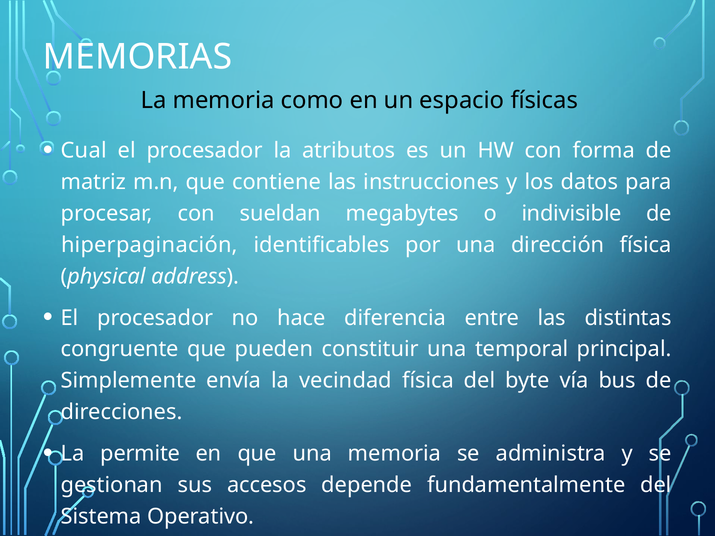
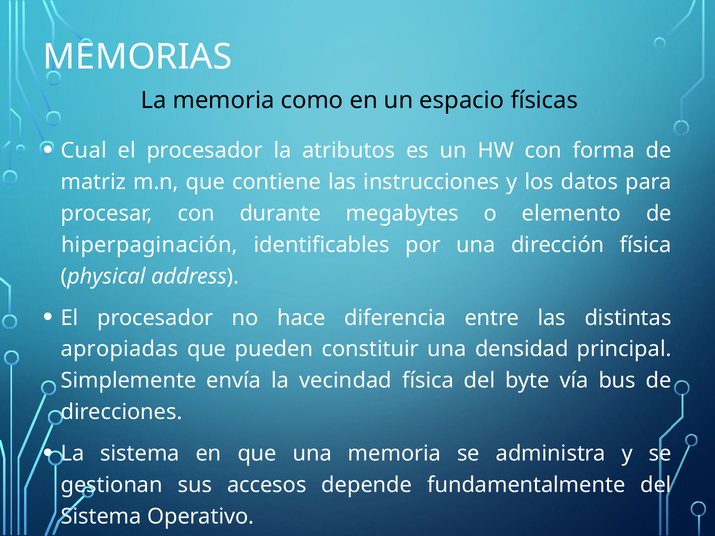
sueldan: sueldan -> durante (280, 214)
indivisible: indivisible -> elemento (571, 214)
congruente: congruente -> apropiadas (120, 349)
temporal: temporal -> densidad (522, 349)
La permite: permite -> sistema (140, 454)
